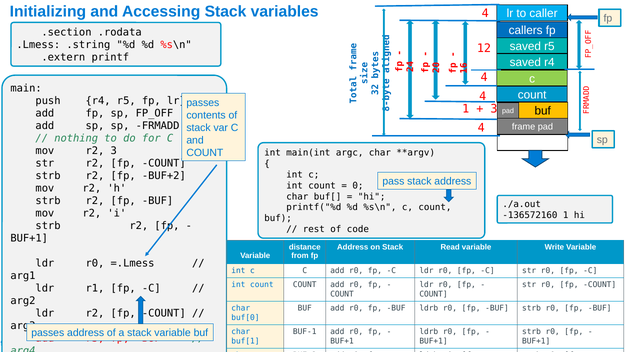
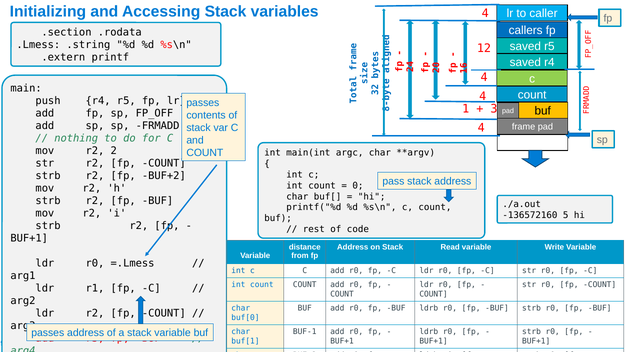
r2 3: 3 -> 2 (114, 151)
-136572160 1: 1 -> 5 (566, 215)
